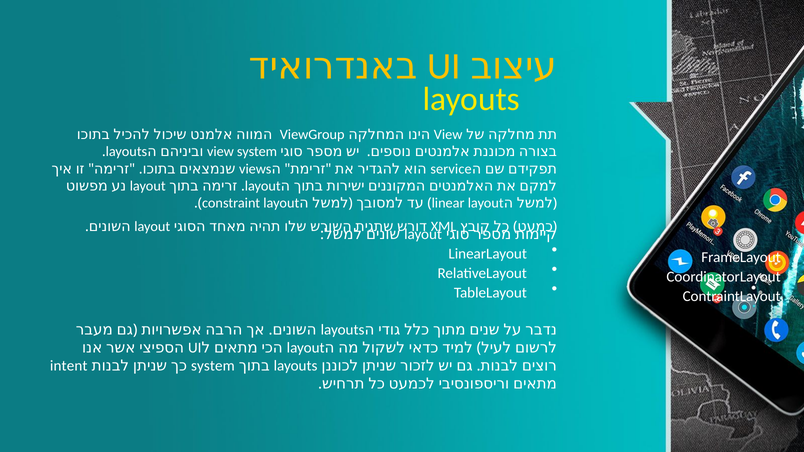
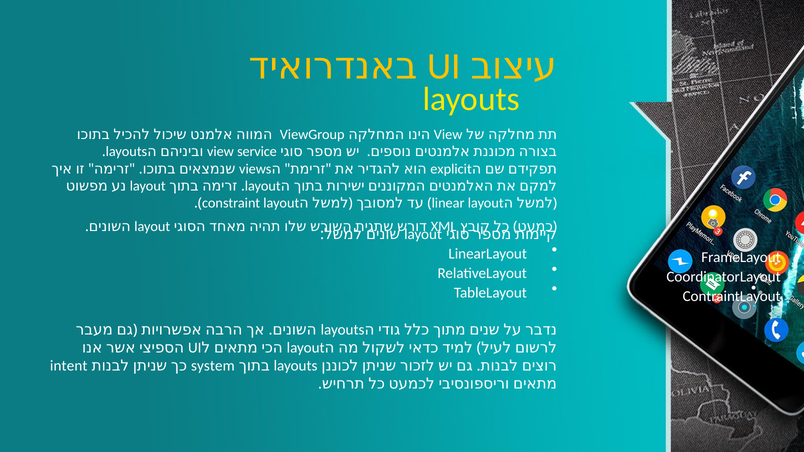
view system: system -> service (257, 152)
service: service -> explicit (451, 169)
